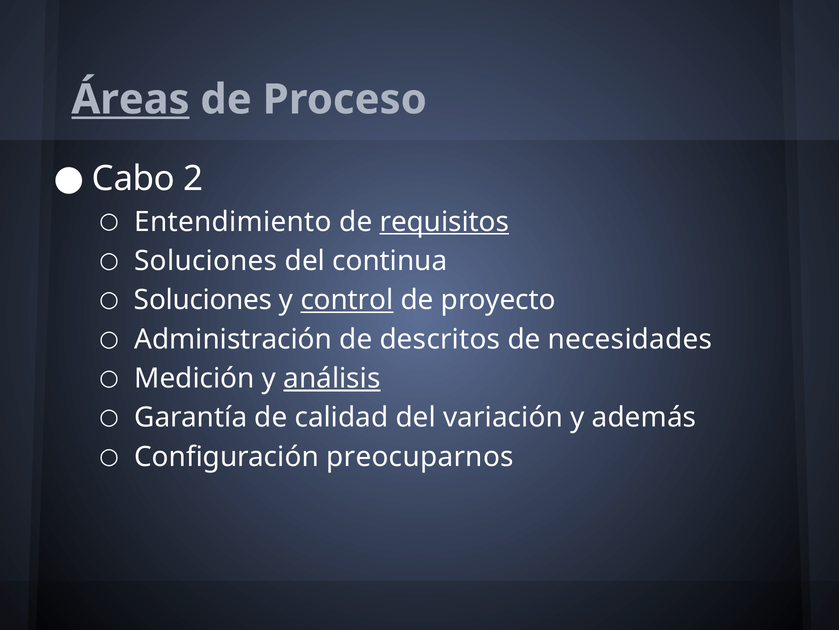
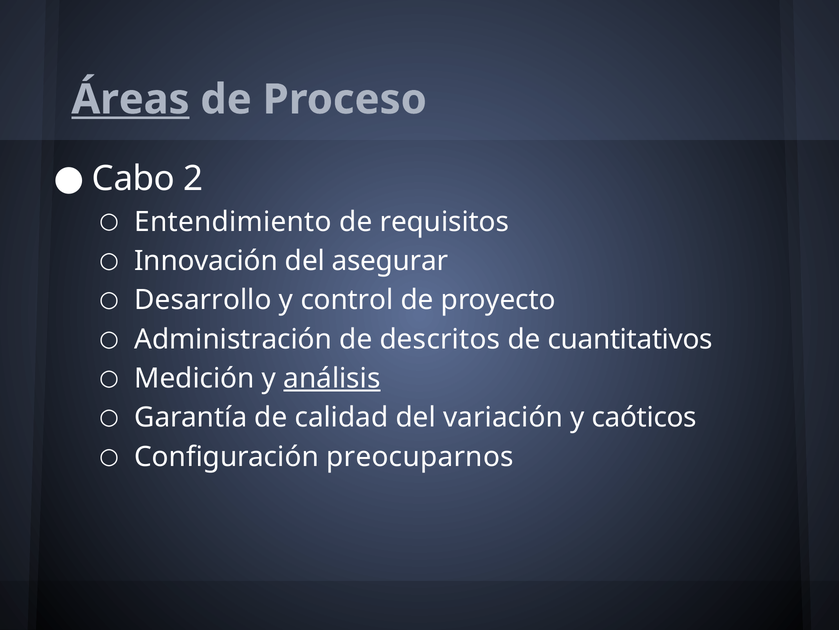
requisitos underline: present -> none (444, 221)
Soluciones: Soluciones -> Innovación (206, 261)
continua: continua -> asegurar (390, 261)
Soluciones: Soluciones -> Desarrollo (203, 300)
control underline: present -> none (347, 300)
necesidades: necesidades -> cuantitativos (630, 339)
además: además -> caóticos (644, 417)
